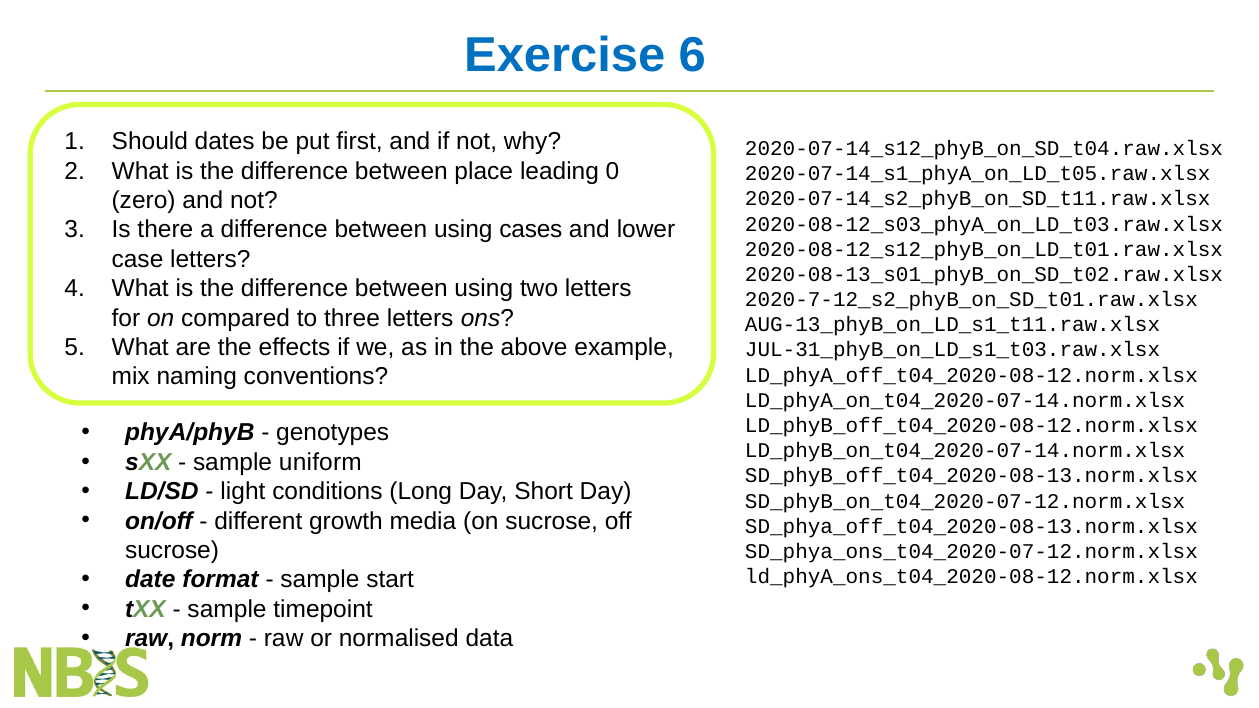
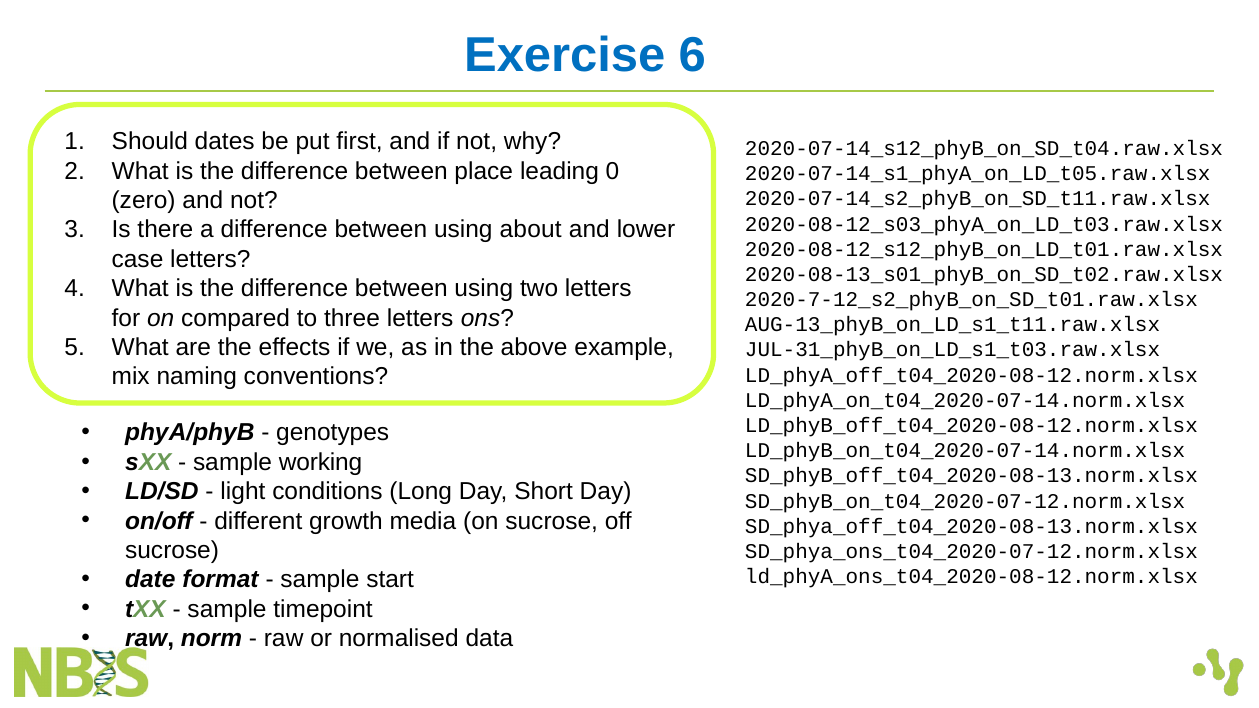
cases: cases -> about (531, 230)
uniform: uniform -> working (321, 462)
